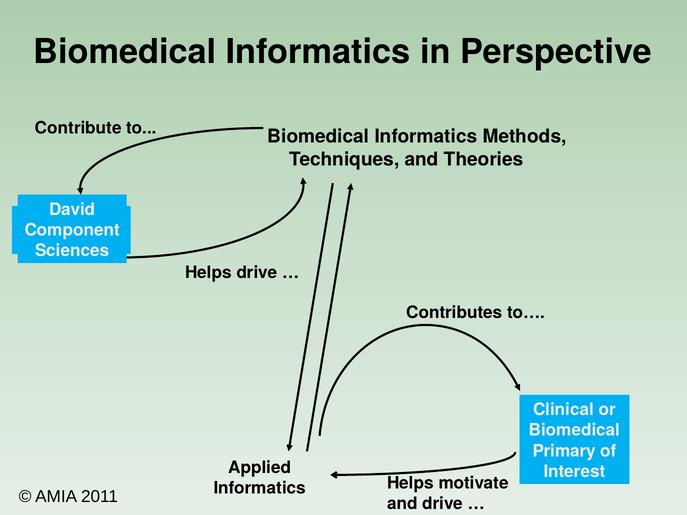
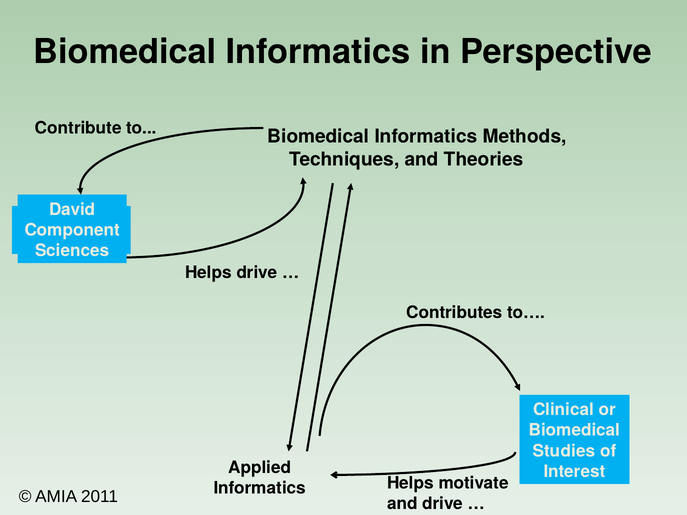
Primary: Primary -> Studies (564, 451)
